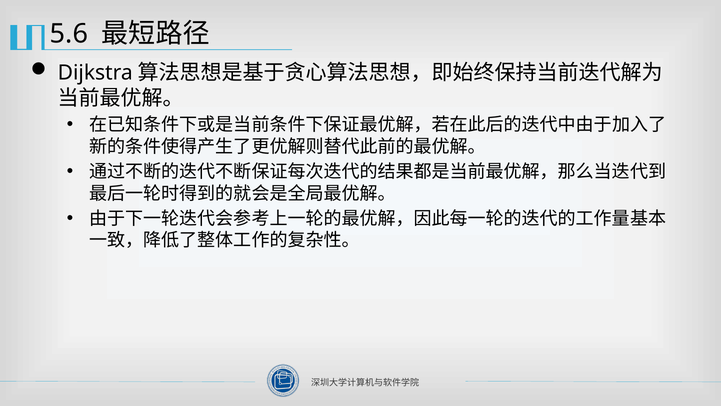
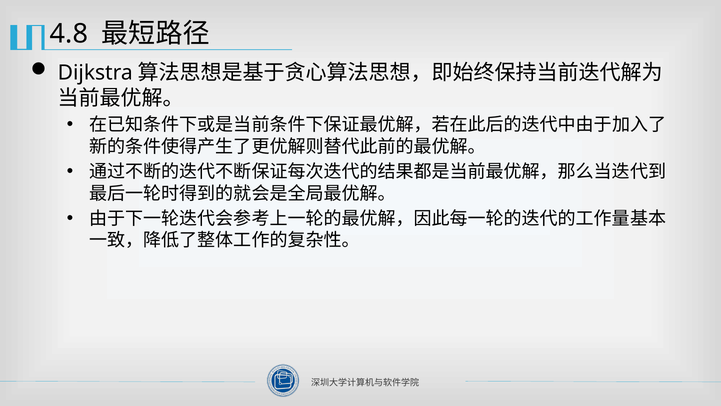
5.6: 5.6 -> 4.8 (69, 34)
